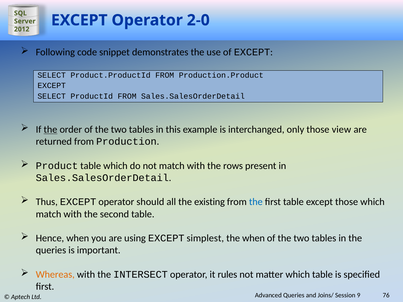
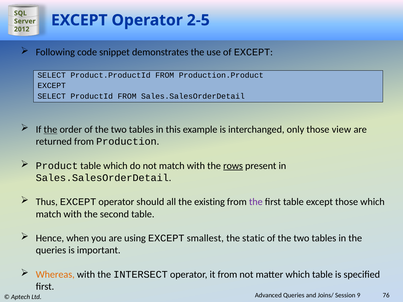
2-0: 2-0 -> 2-5 (198, 20)
rows underline: none -> present (233, 166)
the colour: blue -> purple (256, 202)
simplest: simplest -> smallest (205, 238)
the when: when -> static (253, 238)
it rules: rules -> from (227, 275)
